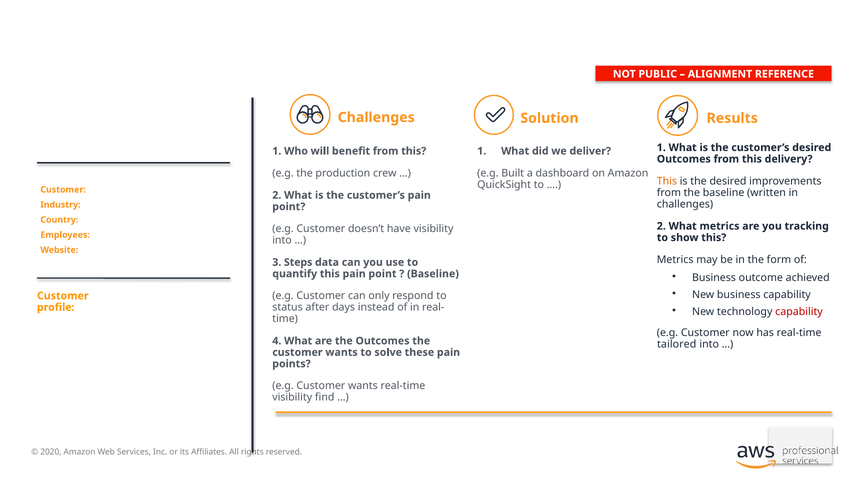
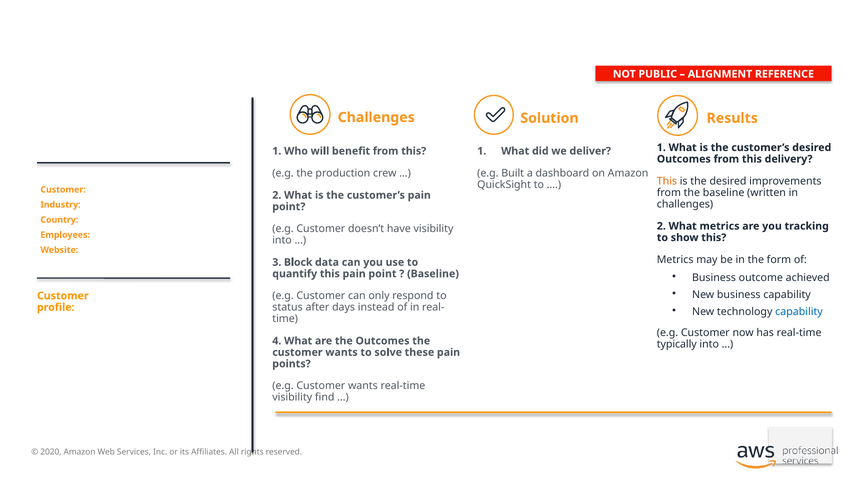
Steps: Steps -> Block (298, 262)
capability colour: red -> blue (799, 312)
tailored: tailored -> typically (677, 344)
